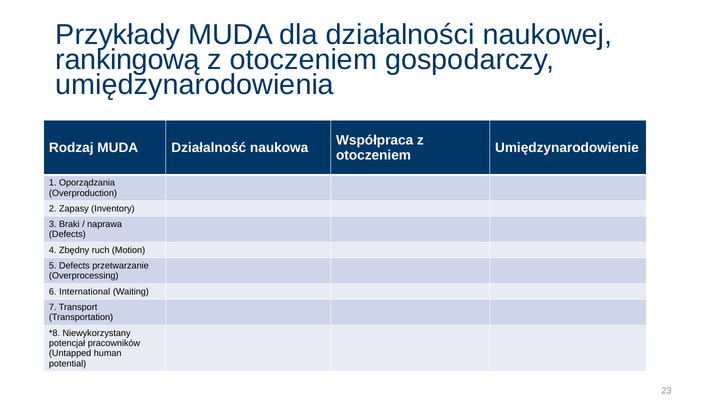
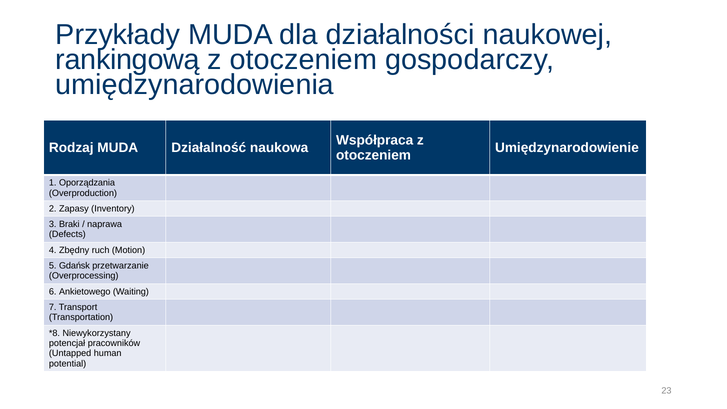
5 Defects: Defects -> Gdańsk (74, 266)
International: International -> Ankietowego (85, 292)
